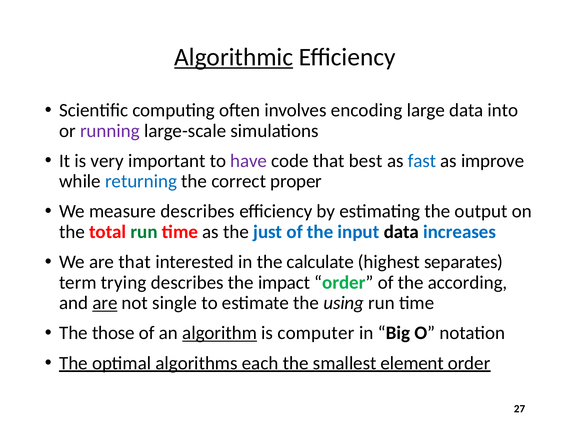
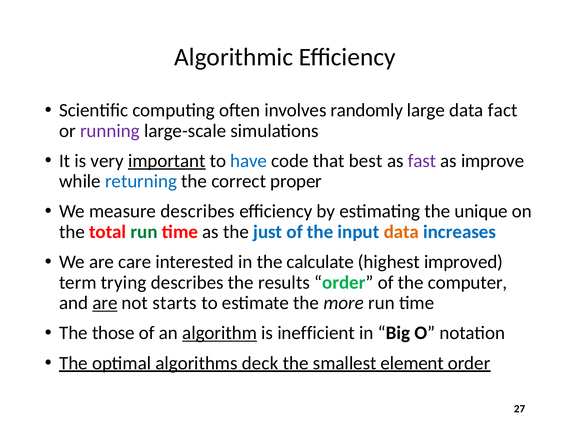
Algorithmic underline: present -> none (234, 57)
encoding: encoding -> randomly (367, 110)
into: into -> fact (503, 110)
important underline: none -> present (167, 161)
have colour: purple -> blue (249, 161)
fast colour: blue -> purple (422, 161)
output: output -> unique (481, 211)
data colour: black -> orange (401, 232)
are that: that -> care (135, 262)
separates: separates -> improved (464, 262)
impact: impact -> results (284, 282)
according: according -> computer (468, 282)
single: single -> starts (175, 303)
using: using -> more (344, 303)
computer: computer -> inefficient (316, 333)
each: each -> deck (260, 363)
